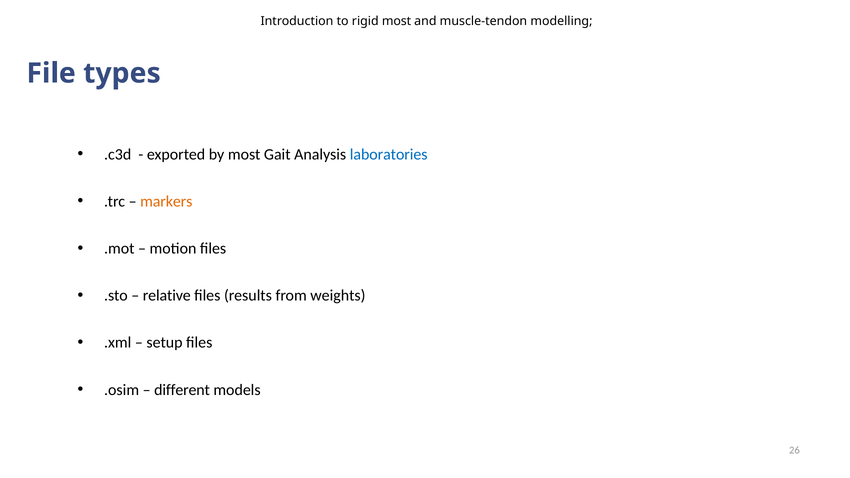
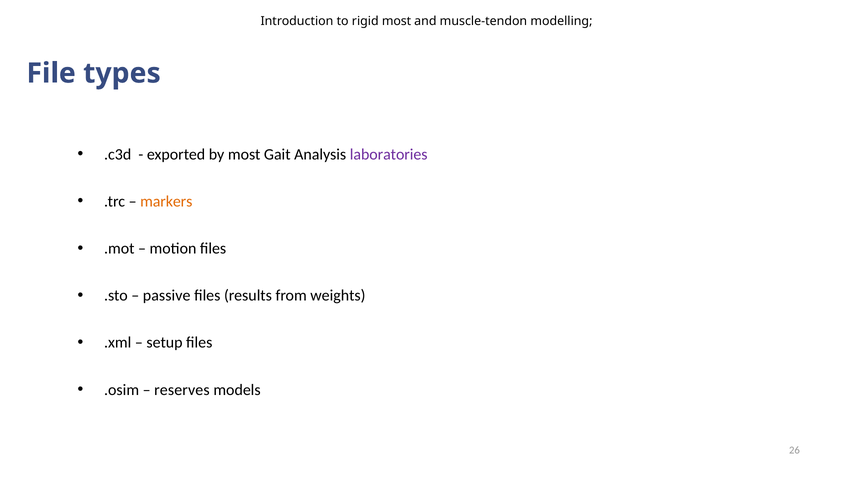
laboratories colour: blue -> purple (389, 154)
relative: relative -> passive (167, 296)
different: different -> reserves (182, 390)
